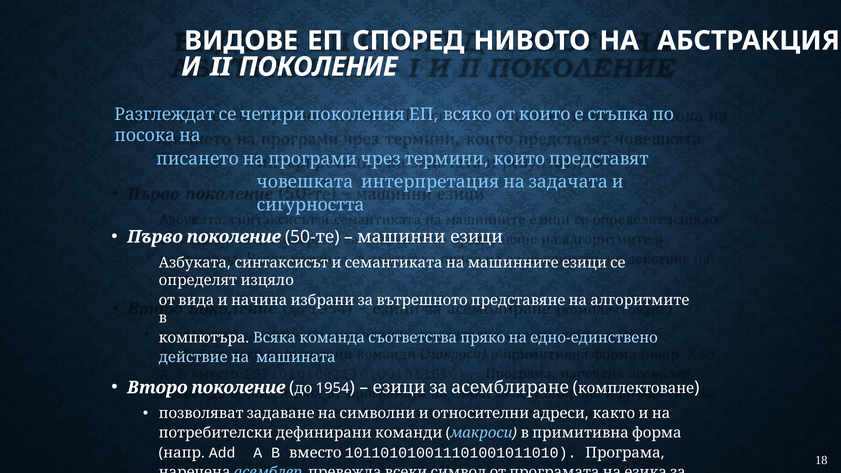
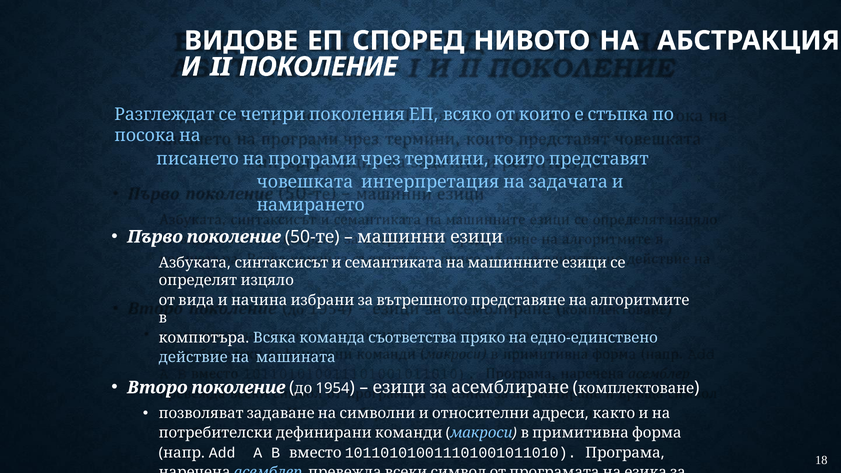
сигурността: сигурността -> намирането (311, 205)
